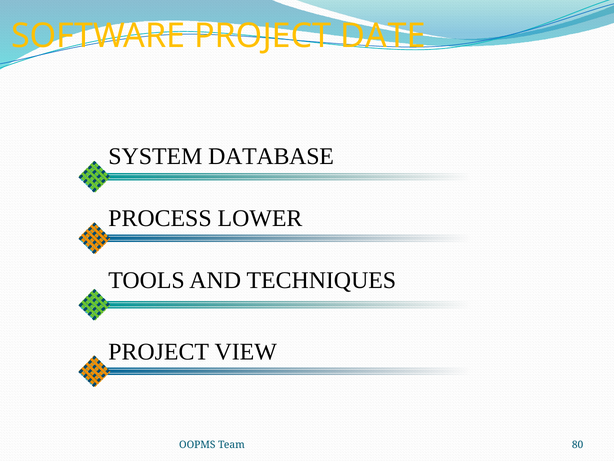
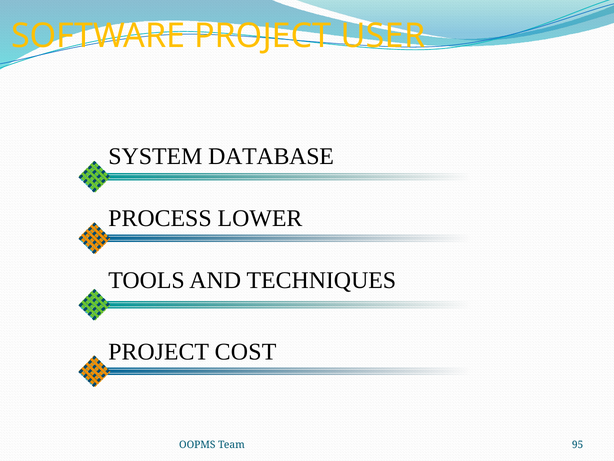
DATE: DATE -> USER (383, 36)
VIEW: VIEW -> COST (246, 352)
80: 80 -> 95 (578, 444)
